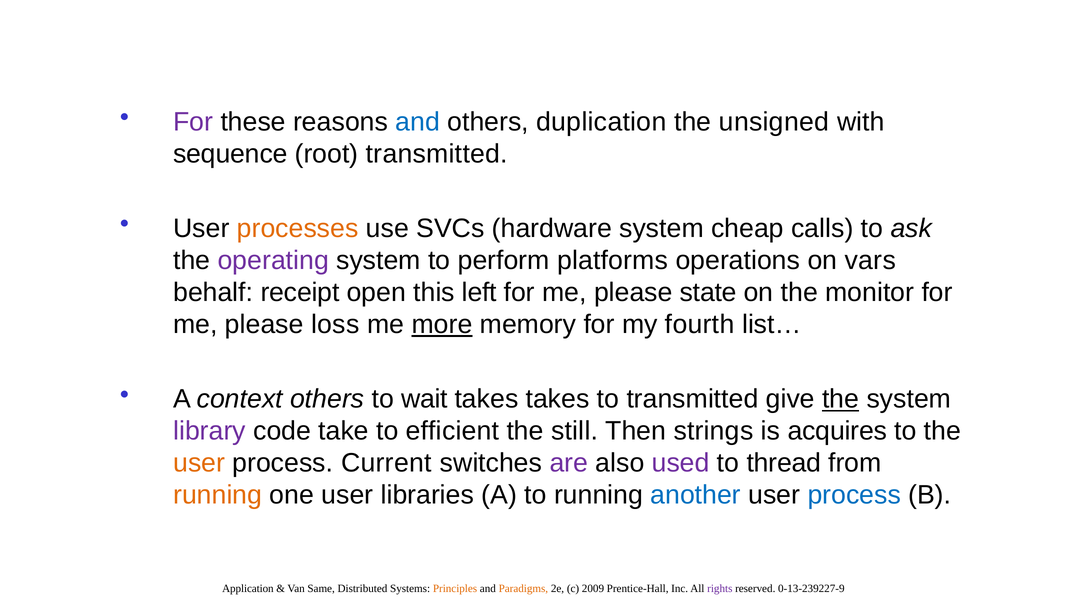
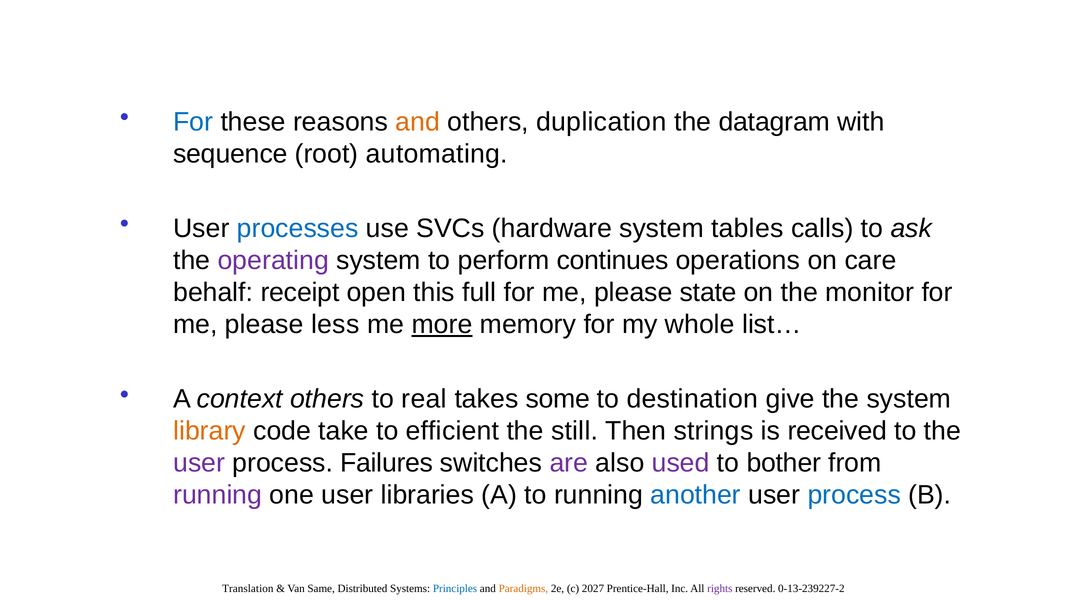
For colour: purple -> blue (193, 122)
and colour: blue -> orange (418, 122)
unsigned: unsigned -> datagram (774, 122)
root transmitted: transmitted -> automating (437, 154)
processes colour: orange -> blue (298, 229)
cheap: cheap -> tables (747, 229)
platforms: platforms -> continues (613, 261)
vars: vars -> care (871, 261)
left: left -> full (479, 293)
loss: loss -> less (335, 325)
fourth: fourth -> whole (700, 325)
wait: wait -> real (424, 399)
takes takes: takes -> some (558, 399)
to transmitted: transmitted -> destination (692, 399)
the underline: present -> none (841, 399)
library colour: purple -> orange (210, 431)
acquires: acquires -> received (837, 431)
user colour: orange -> purple (199, 463)
Current: Current -> Failures (387, 463)
thread: thread -> bother (784, 463)
running colour: orange -> purple (218, 495)
Application: Application -> Translation (248, 589)
Principles colour: orange -> blue (455, 589)
2009: 2009 -> 2027 (593, 589)
0-13-239227-9: 0-13-239227-9 -> 0-13-239227-2 (811, 589)
